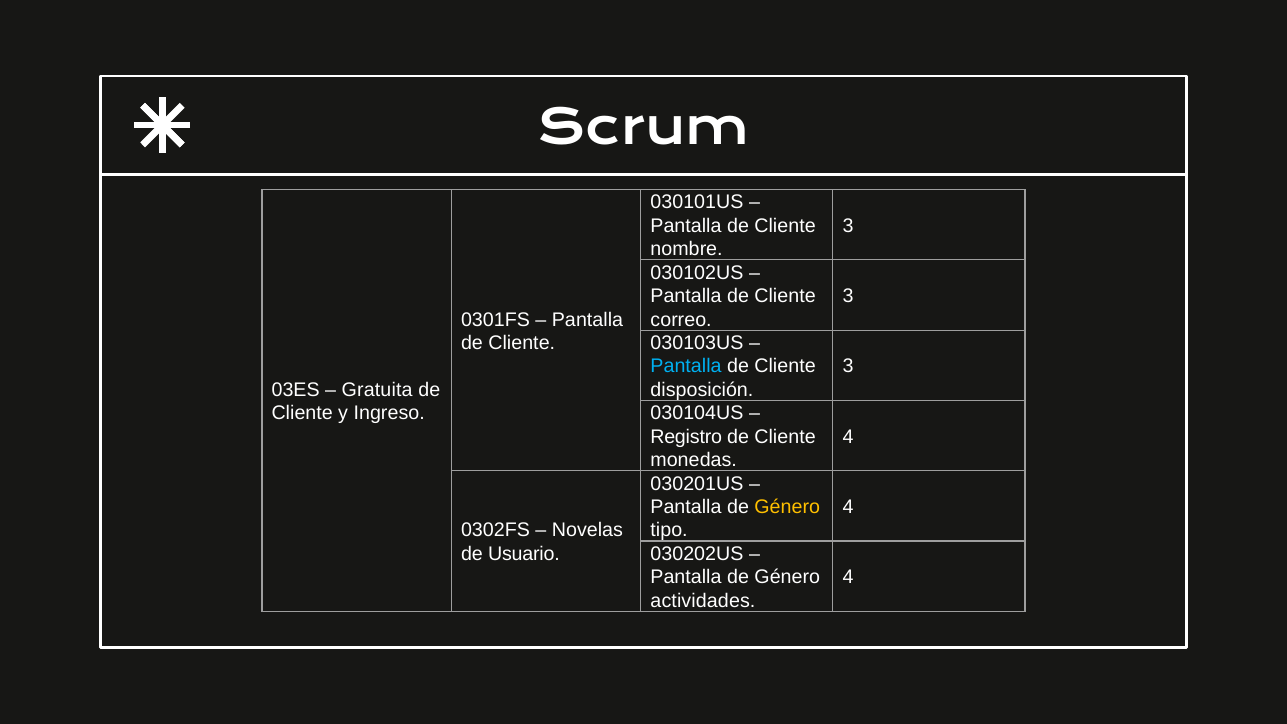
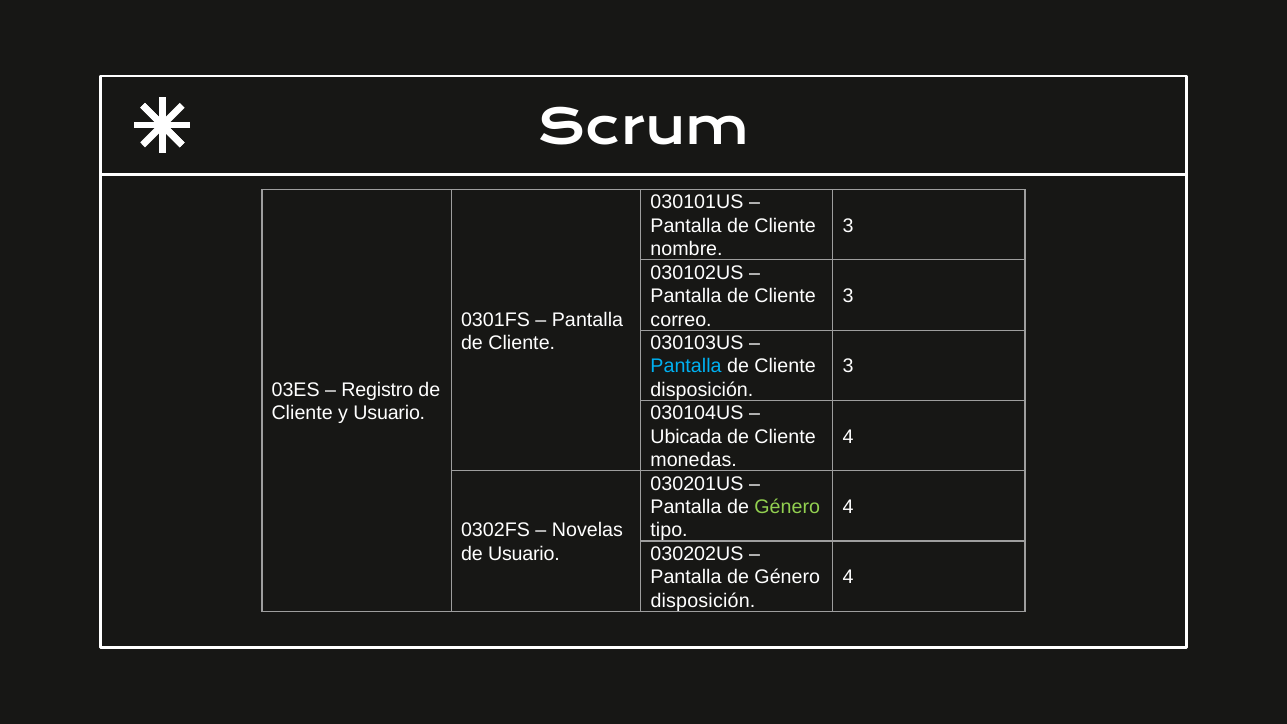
Gratuita: Gratuita -> Registro (377, 390)
y Ingreso: Ingreso -> Usuario (389, 413)
Registro: Registro -> Ubicada (686, 437)
Género colour: yellow -> light green (787, 507)
actividades: actividades -> disposición (703, 601)
